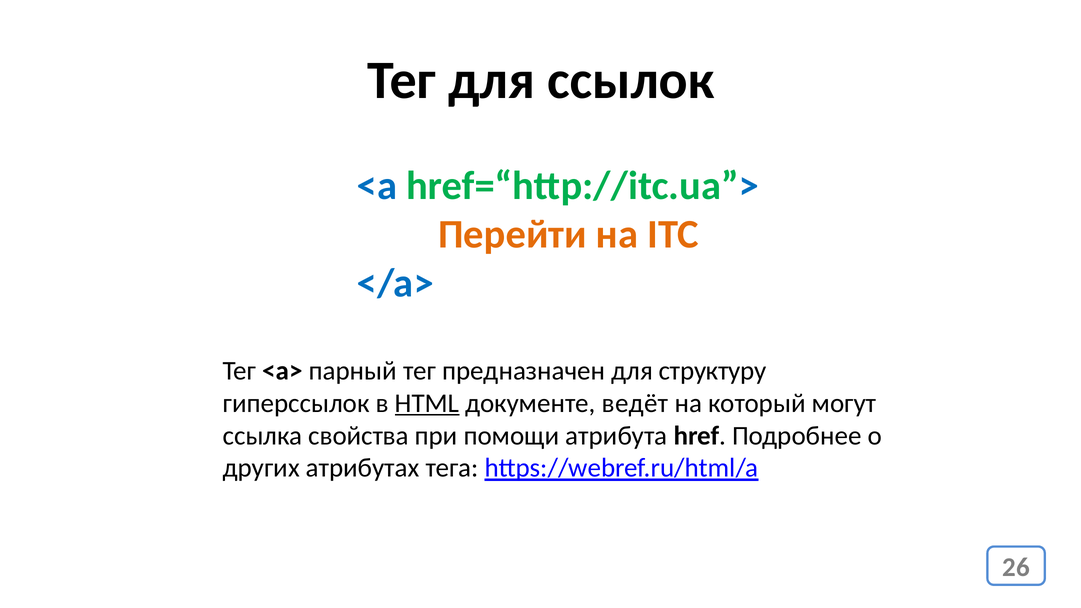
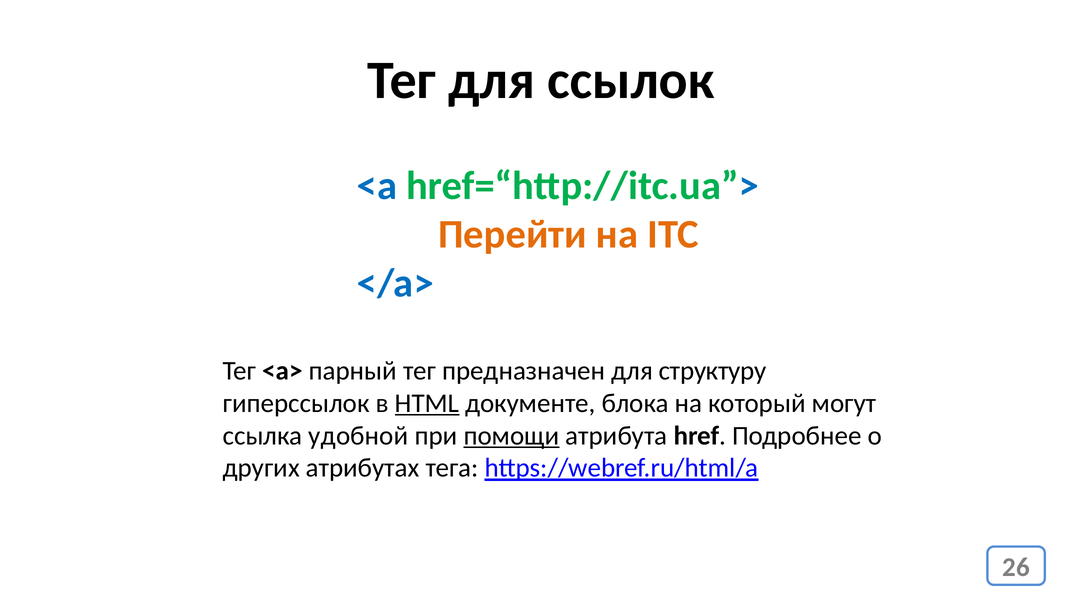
ведёт: ведёт -> блока (635, 403)
свойства: свойства -> удобной (358, 436)
помощи underline: none -> present (511, 436)
